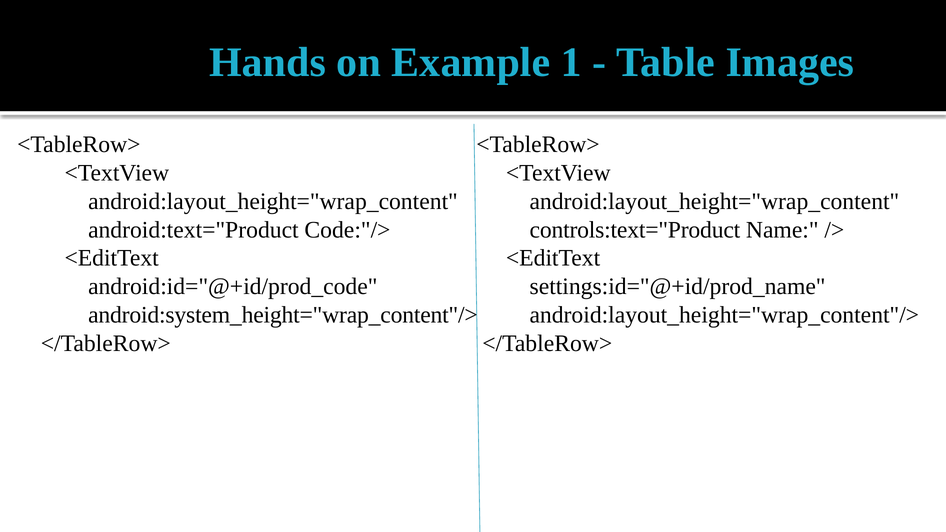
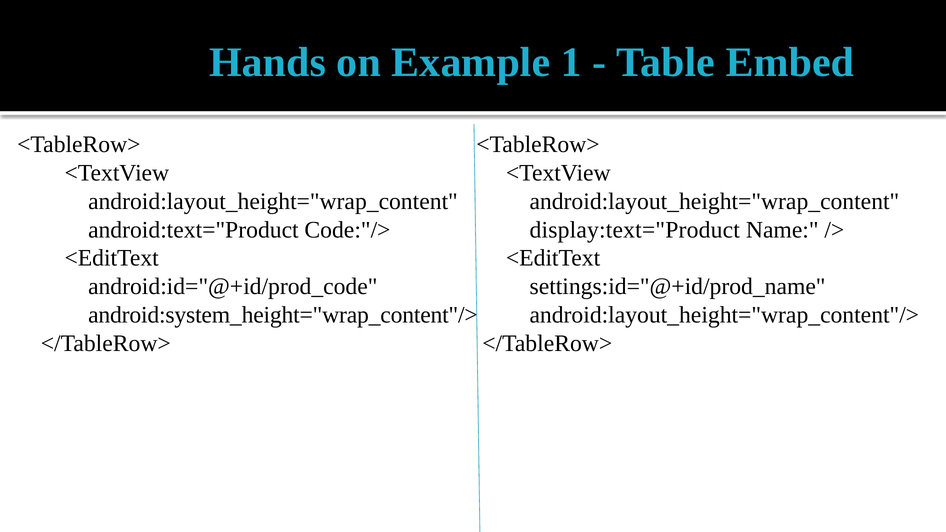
Images: Images -> Embed (790, 62)
controls:text="Product: controls:text="Product -> display:text="Product (635, 230)
